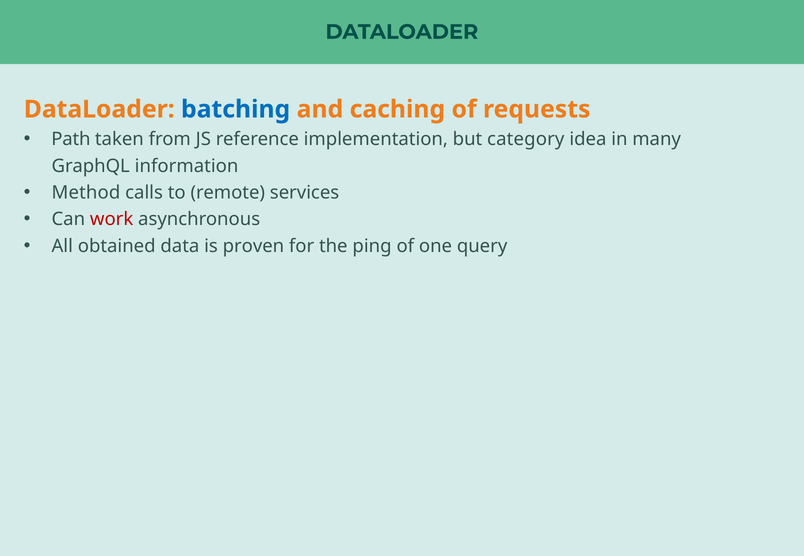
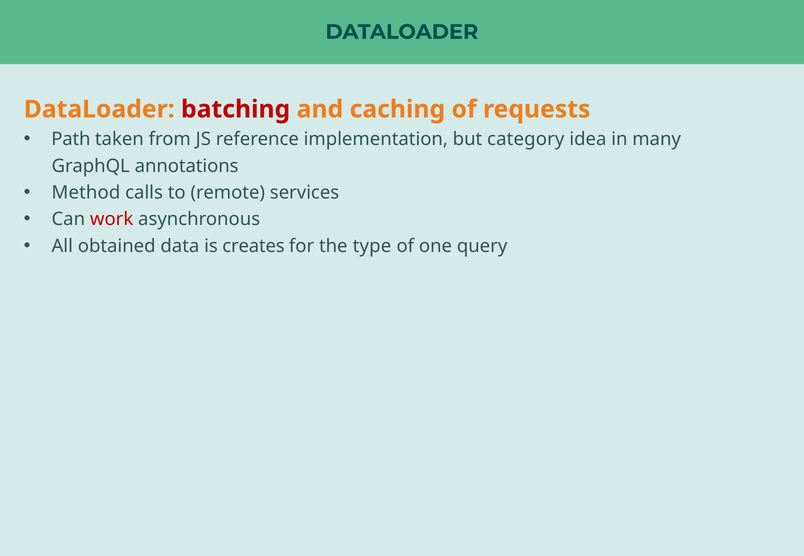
batching colour: blue -> red (236, 109)
information: information -> annotations (187, 166)
proven: proven -> creates (254, 246)
ping: ping -> type (372, 246)
